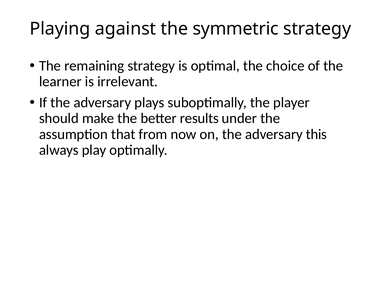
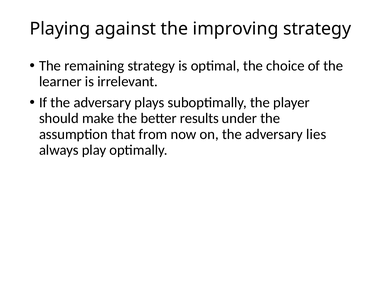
symmetric: symmetric -> improving (236, 29)
this: this -> lies (316, 134)
